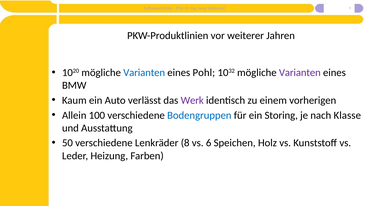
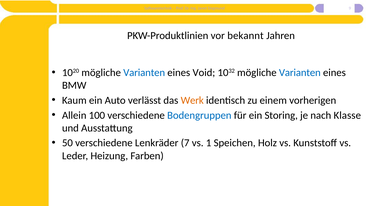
weiterer: weiterer -> bekannt (246, 36)
Pohl: Pohl -> Void (204, 73)
Varianten colour: purple -> blue (300, 73)
Werk colour: purple -> orange (192, 100)
8: 8 -> 7 (185, 143)
6: 6 -> 1 (209, 143)
